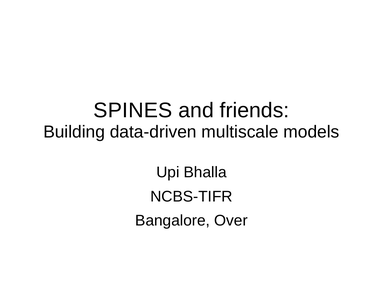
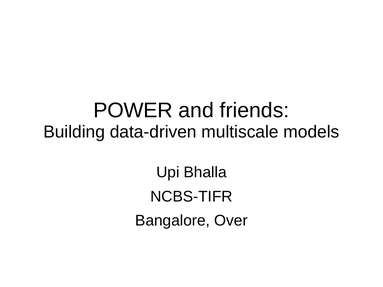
SPINES: SPINES -> POWER (133, 110)
